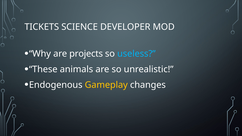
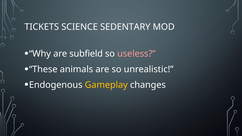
DEVELOPER: DEVELOPER -> SEDENTARY (125, 27)
projects: projects -> subfield (86, 54)
useless colour: light blue -> pink (136, 54)
